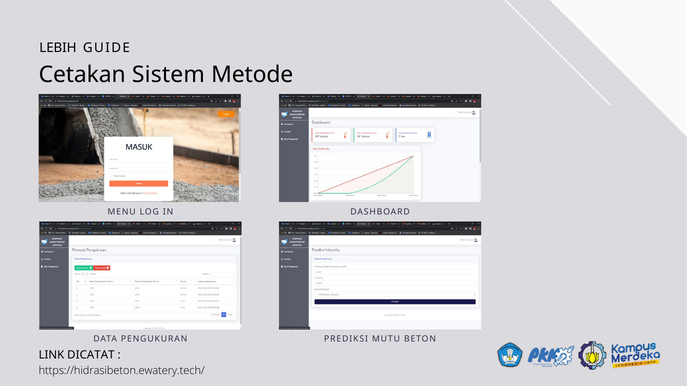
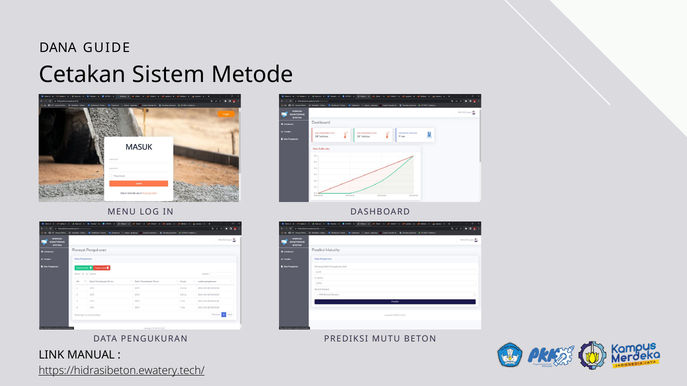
LEBIH: LEBIH -> DANA (58, 48)
DICATAT: DICATAT -> MANUAL (91, 355)
https://hidrasibeton.ewatery.tech/ underline: none -> present (122, 371)
